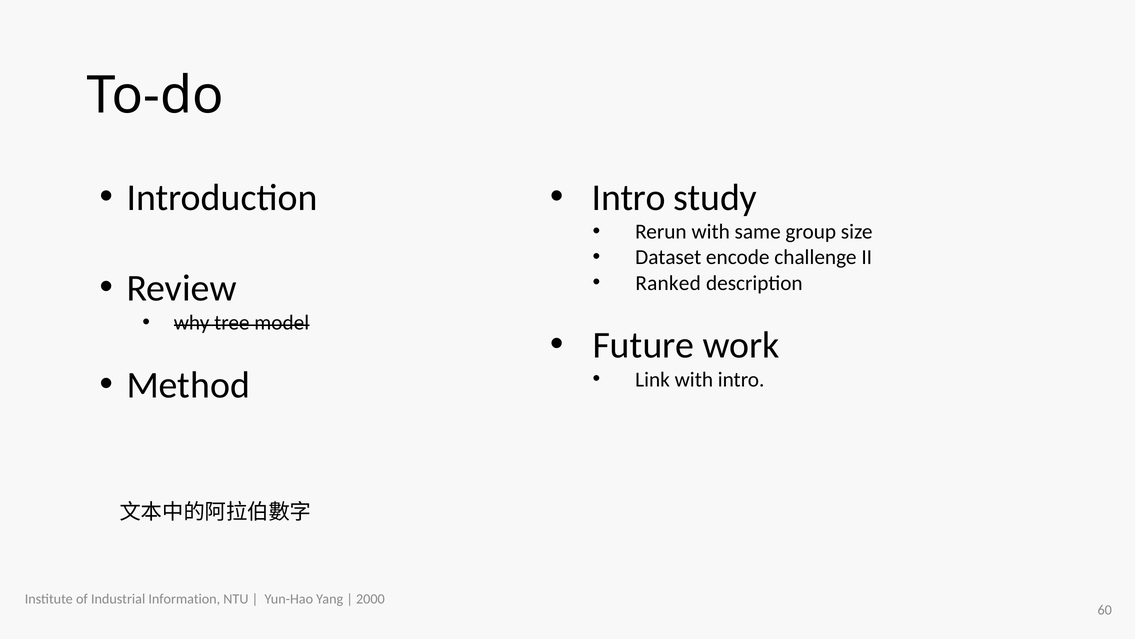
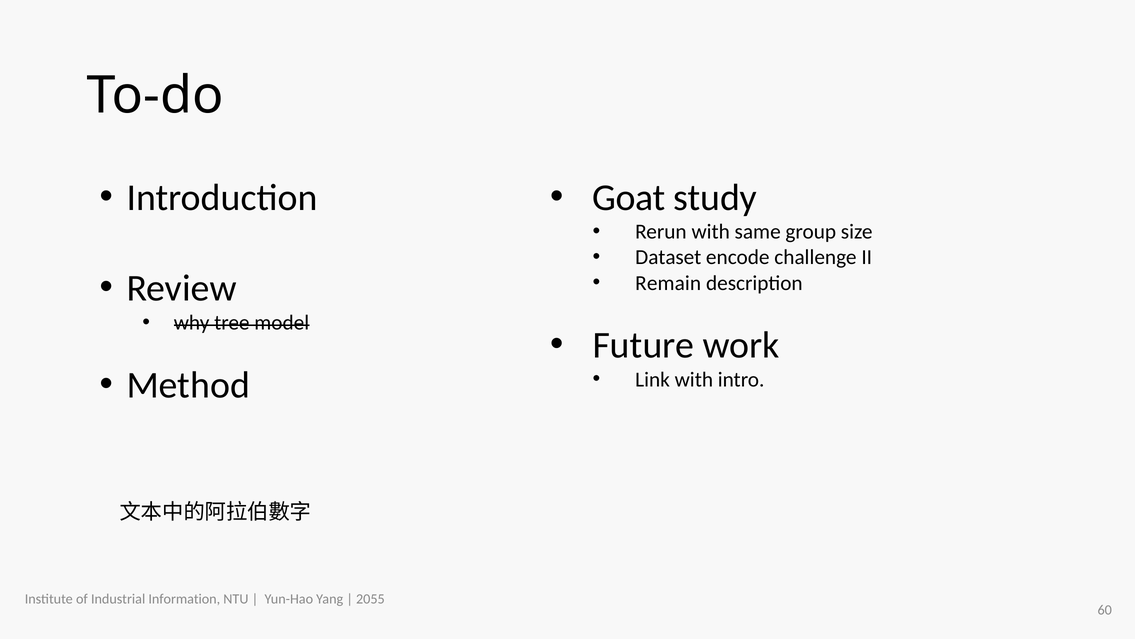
Intro: Intro -> Goat (629, 197)
Ranked: Ranked -> Remain (668, 283)
2000: 2000 -> 2055 (370, 598)
